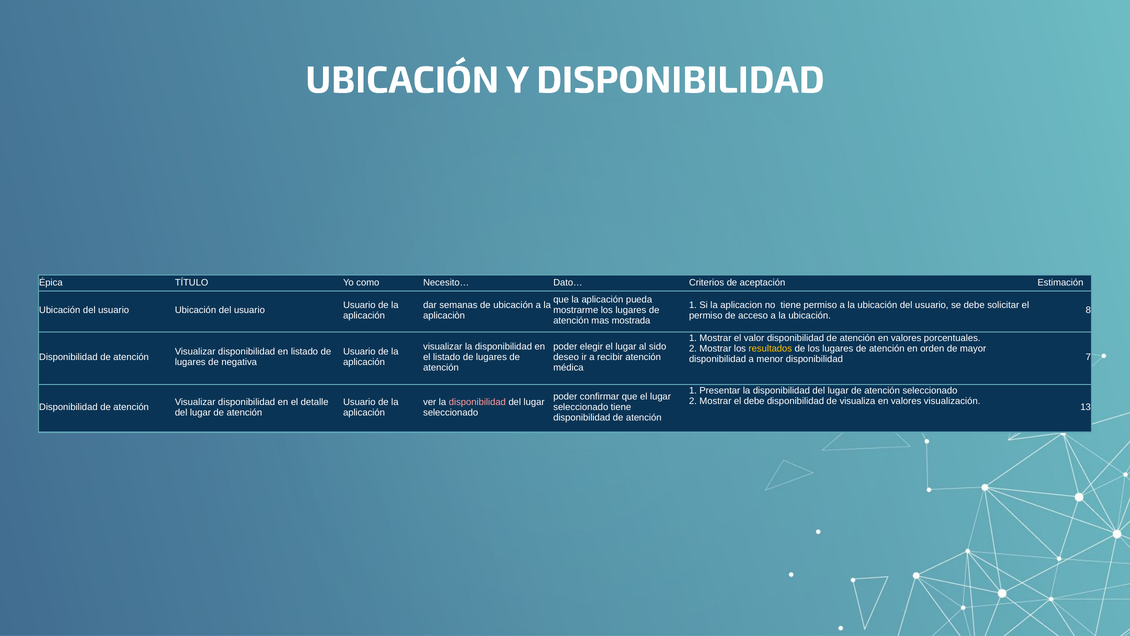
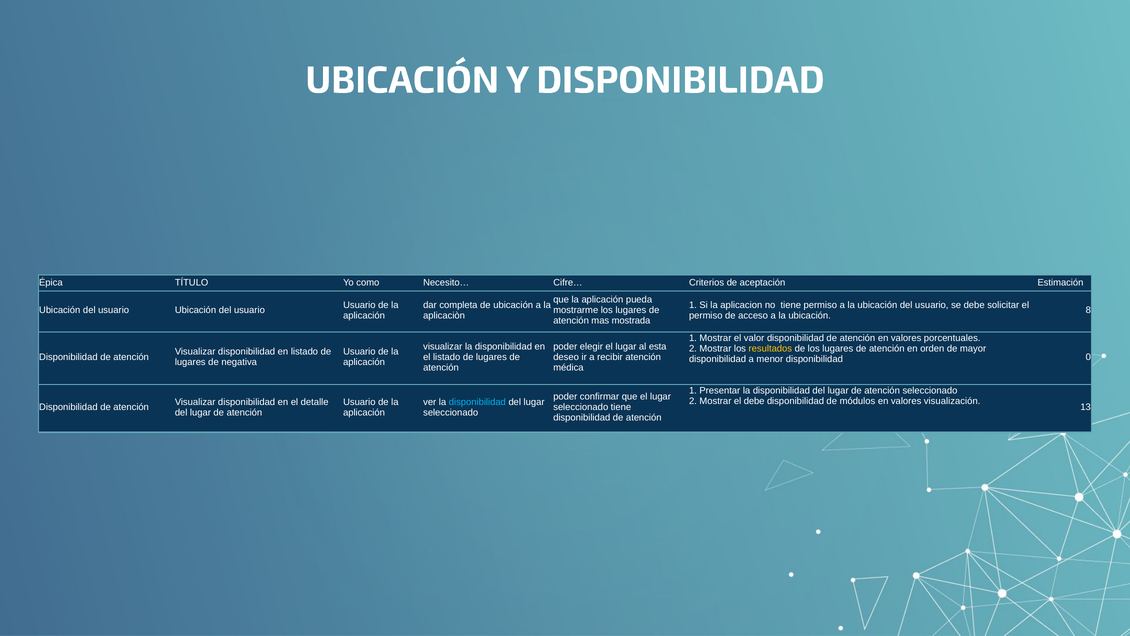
Dato…: Dato… -> Cifre… (568, 282)
semanas: semanas -> completa (458, 305)
sido: sido -> esta (658, 346)
7: 7 -> 0 (1088, 357)
visualiza: visualiza -> módulos (857, 401)
disponibilidad colour: pink -> light blue (477, 402)
